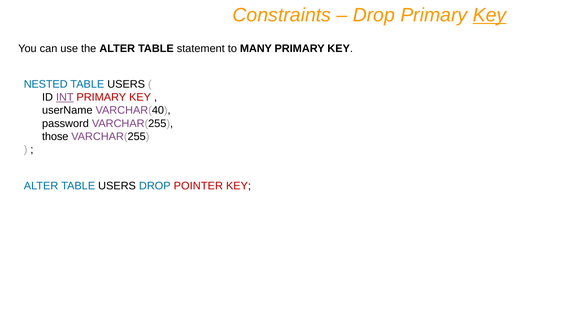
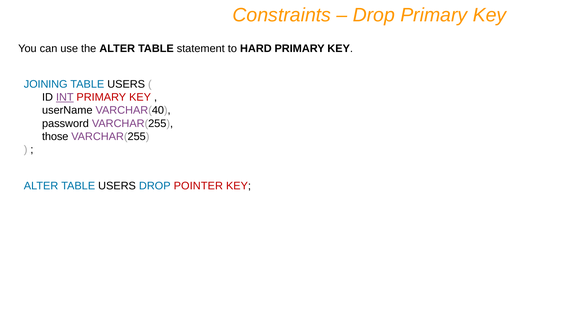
Key underline: present -> none (490, 15)
MANY: MANY -> HARD (256, 49)
NESTED: NESTED -> JOINING (46, 84)
